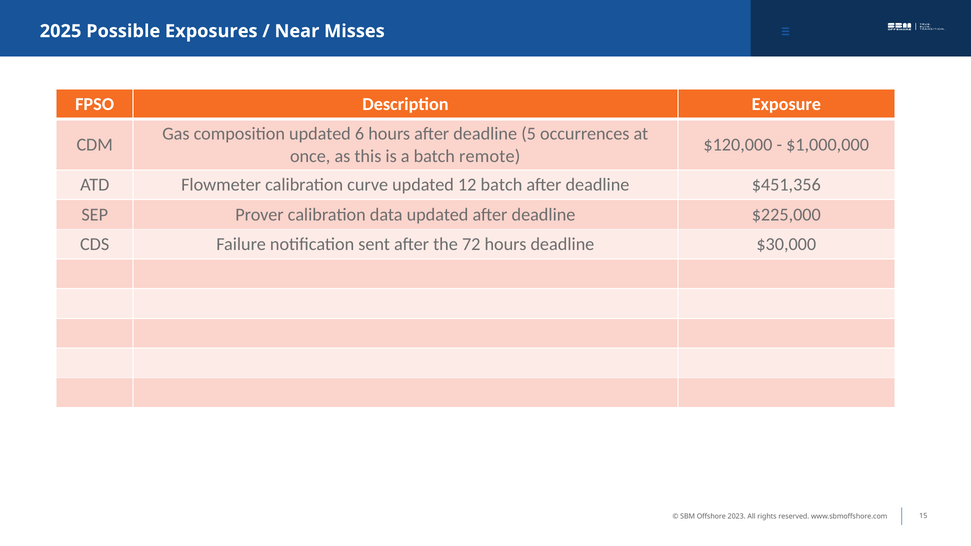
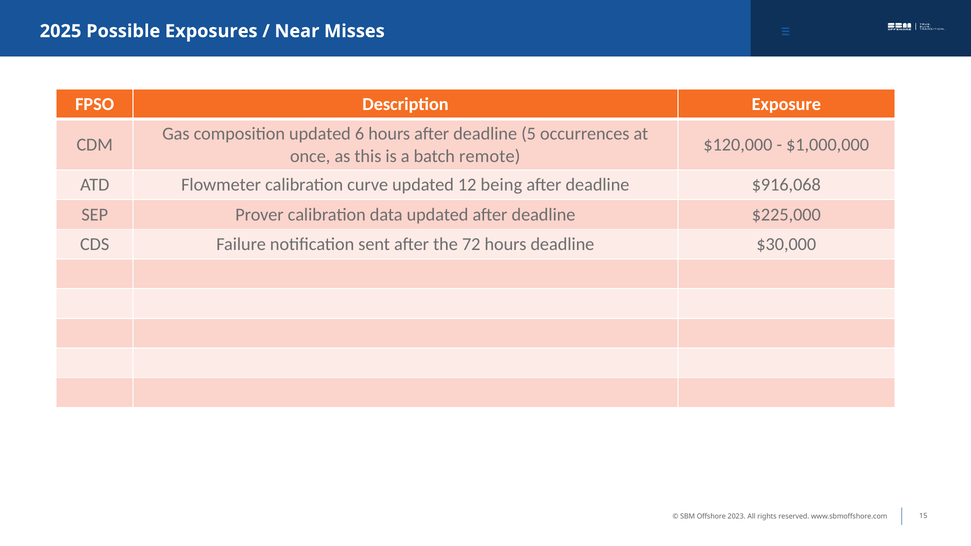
12 batch: batch -> being (501, 185)
$451,356: $451,356 -> $916,068 (786, 185)
